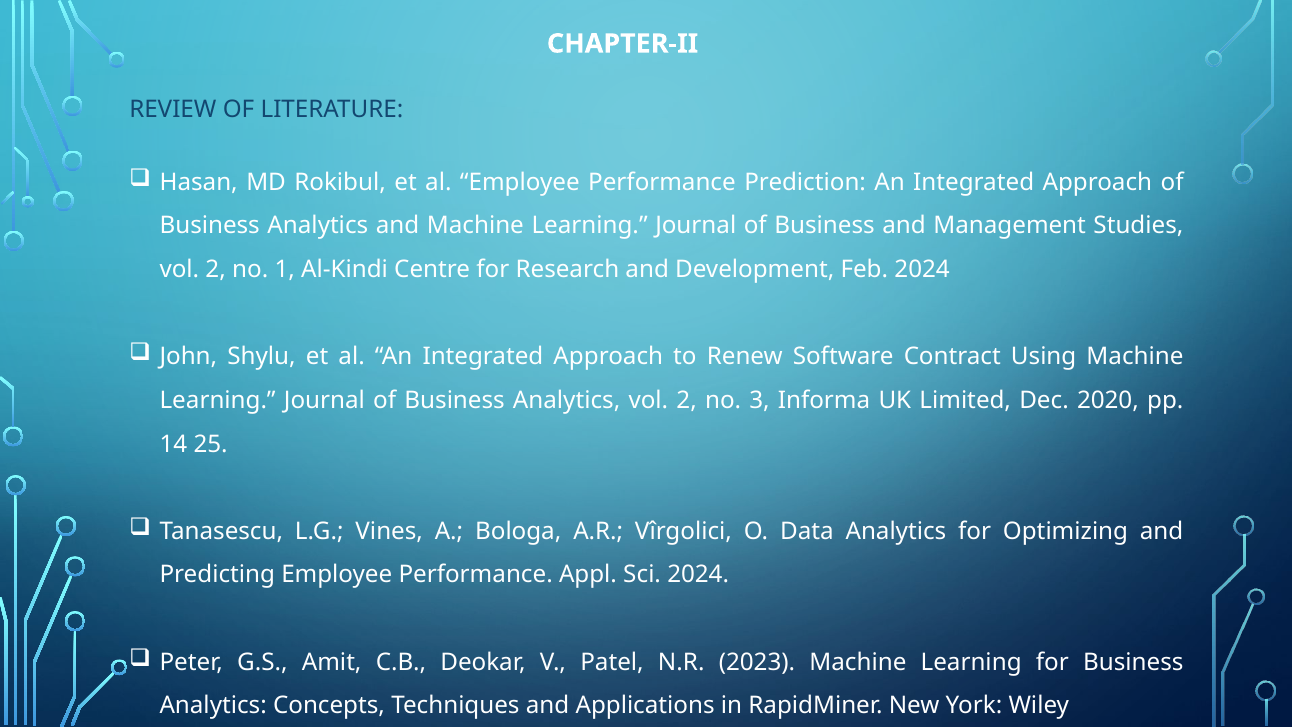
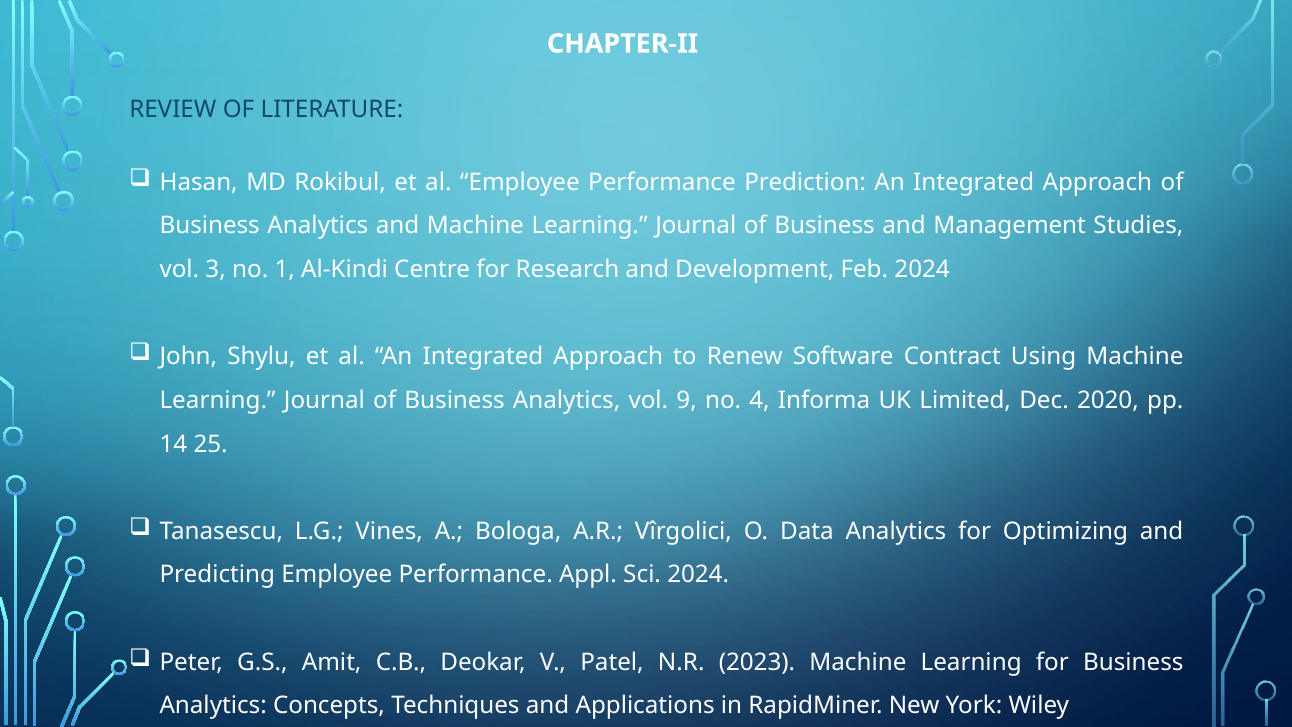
2: 2 -> 3 (216, 269)
Analytics vol 2: 2 -> 9 (687, 400)
3: 3 -> 4 (759, 400)
